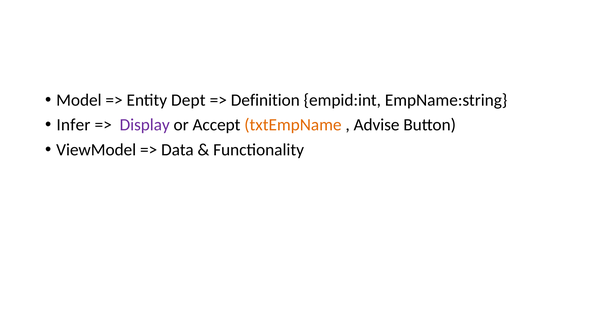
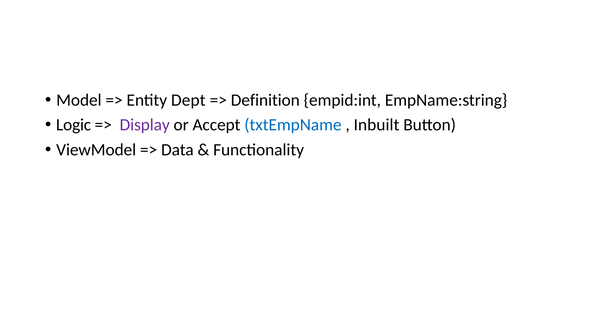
Infer: Infer -> Logic (74, 125)
txtEmpName colour: orange -> blue (293, 125)
Advise: Advise -> Inbuilt (376, 125)
